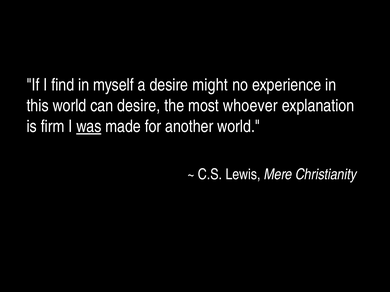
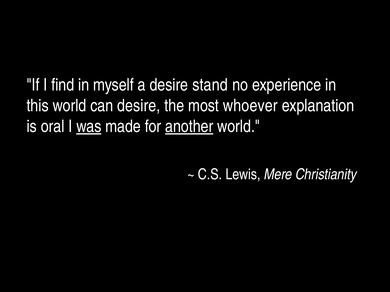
might: might -> stand (210, 85)
firm: firm -> oral (53, 127)
another underline: none -> present (189, 127)
